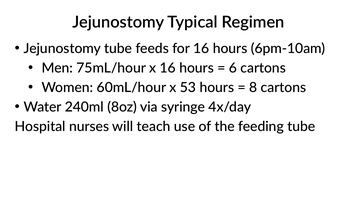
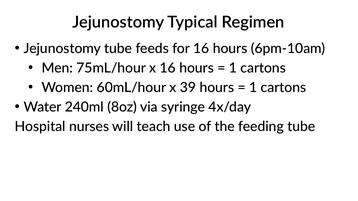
6: 6 -> 1 (233, 68)
53: 53 -> 39 (188, 88)
8: 8 -> 1 (253, 88)
